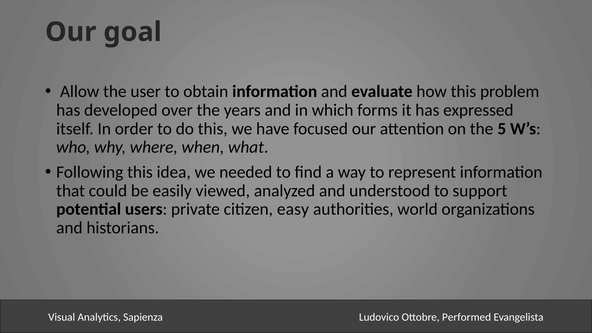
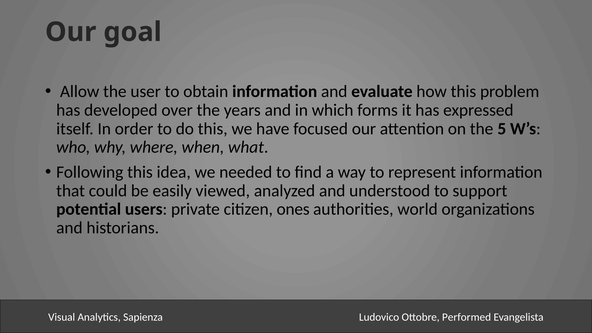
easy: easy -> ones (293, 209)
